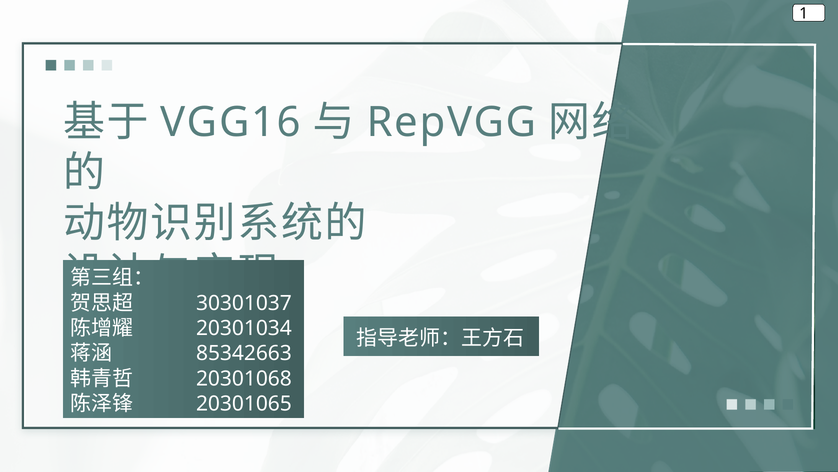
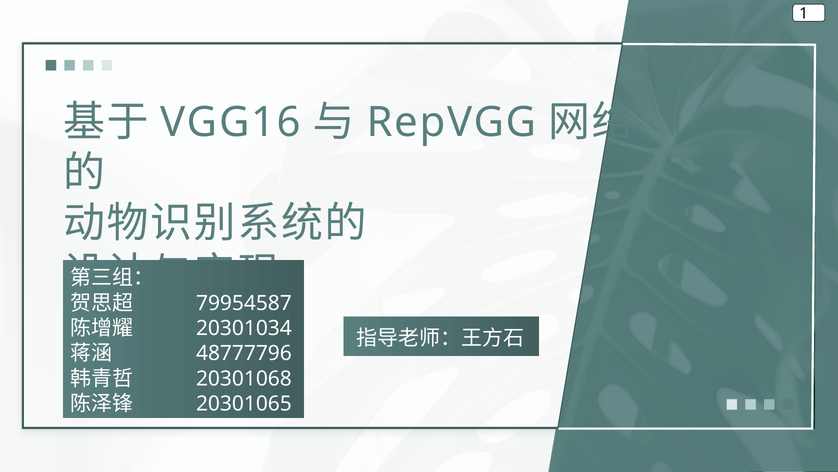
30301037: 30301037 -> 79954587 (244, 303)
85342663: 85342663 -> 48777796 (244, 353)
